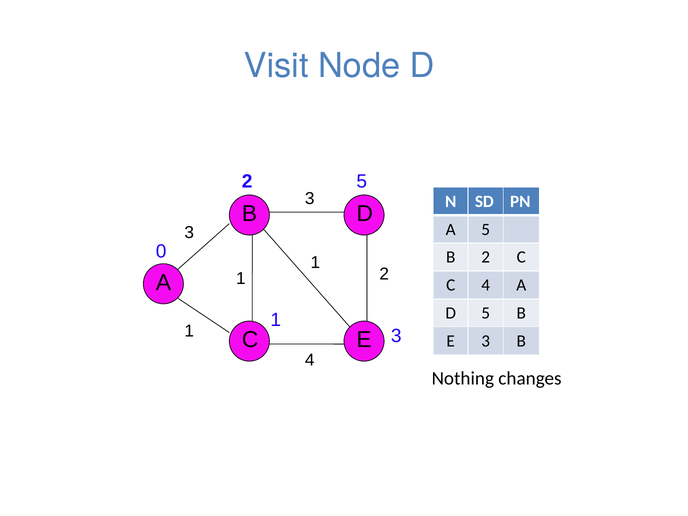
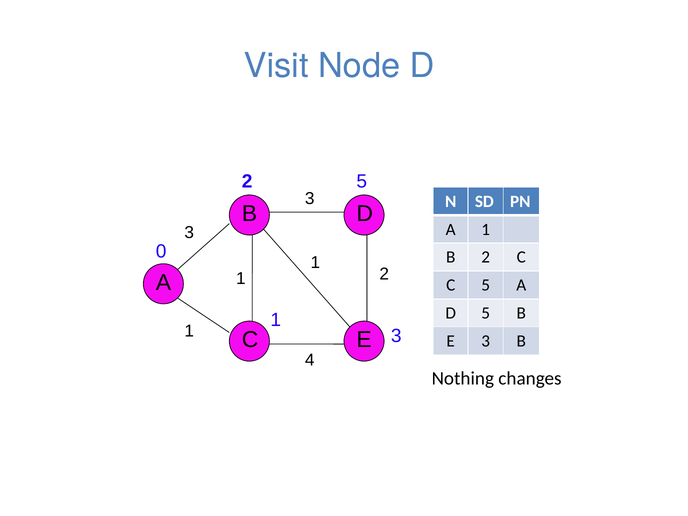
A 5: 5 -> 1 (486, 229)
C 4: 4 -> 5 (486, 285)
